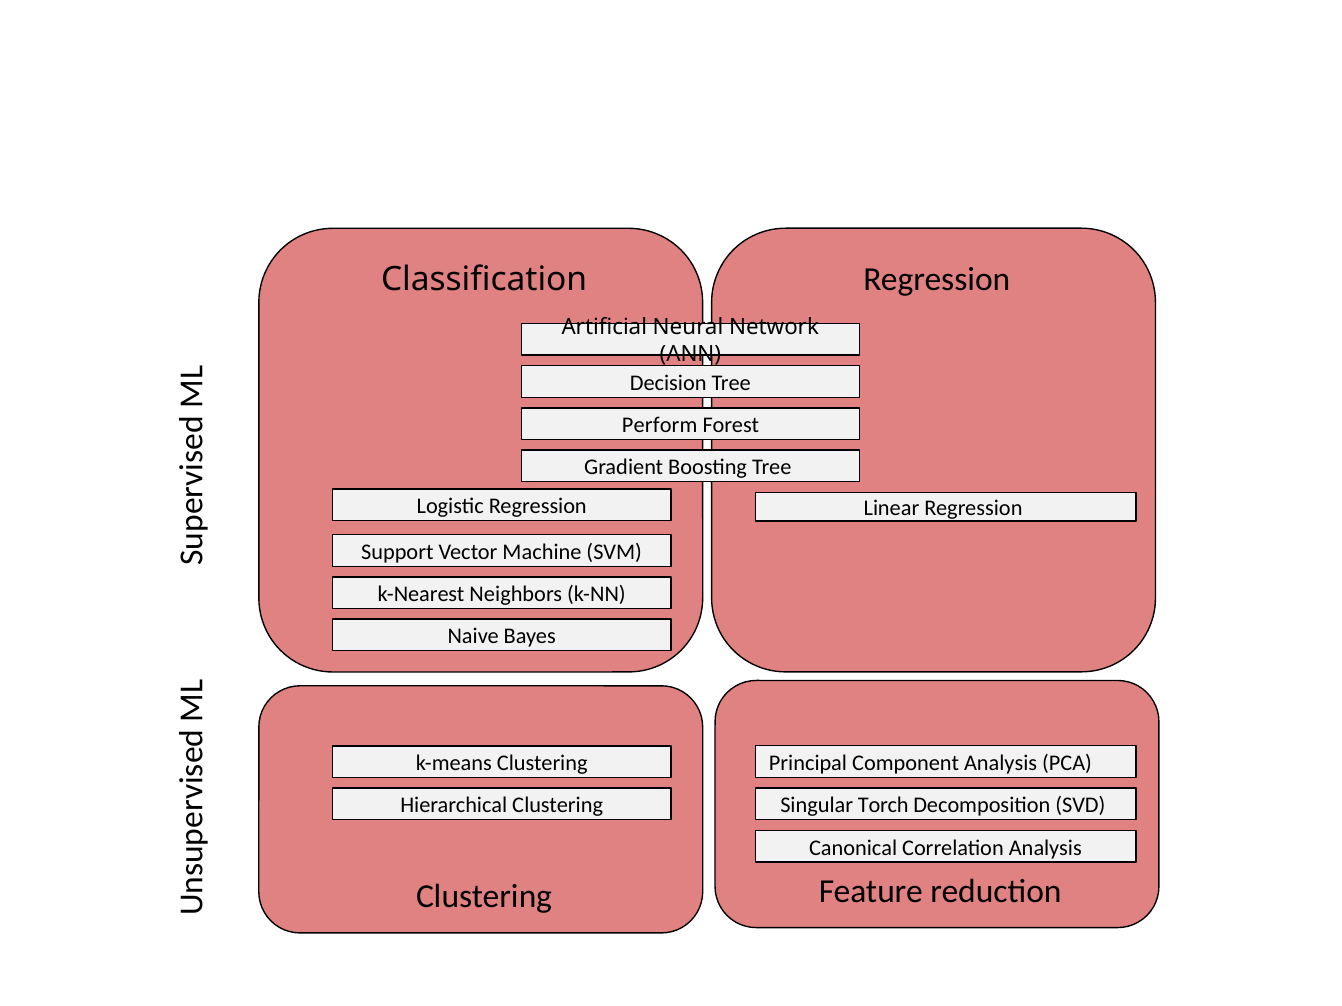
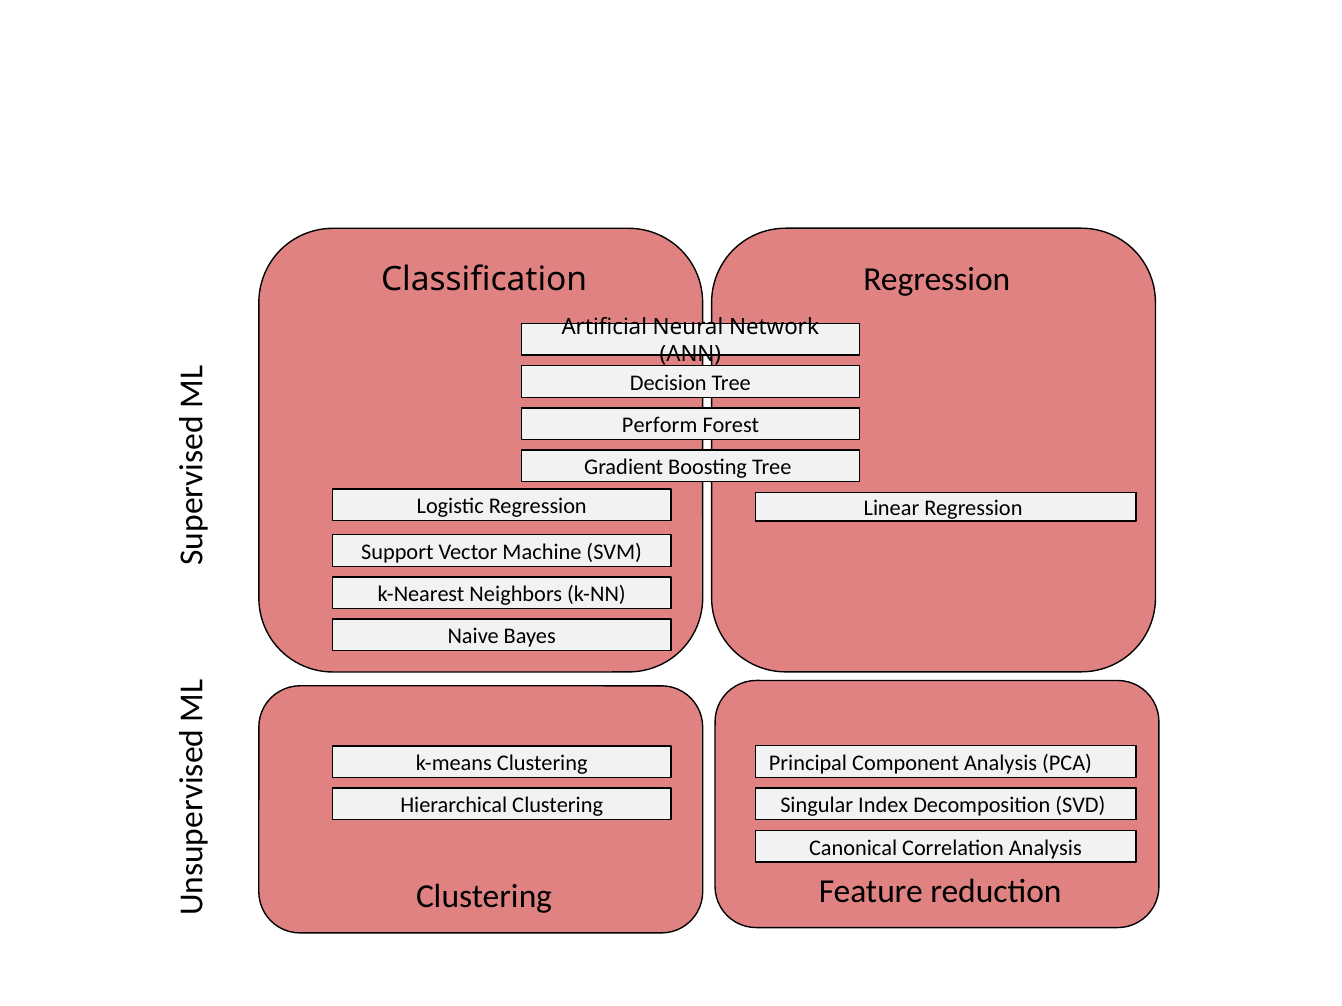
Torch: Torch -> Index (883, 806)
